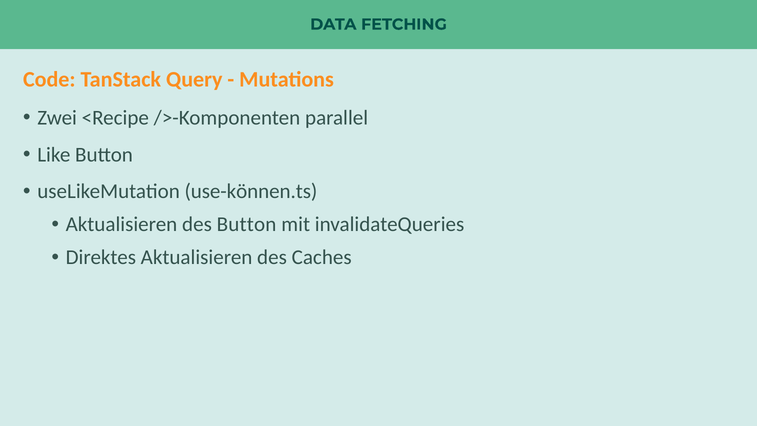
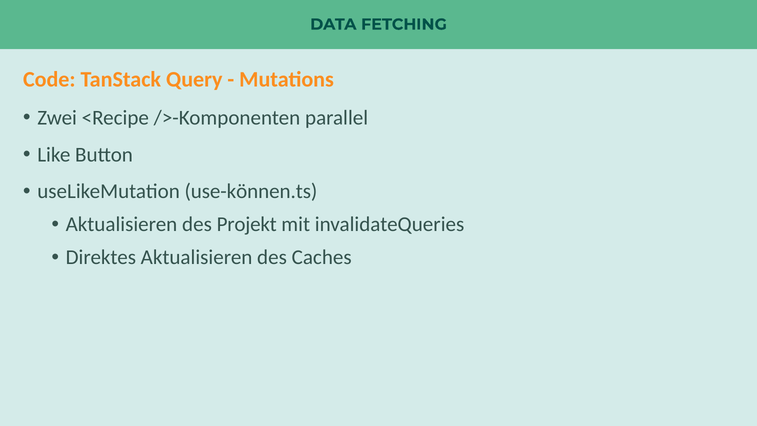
des Button: Button -> Projekt (247, 224)
